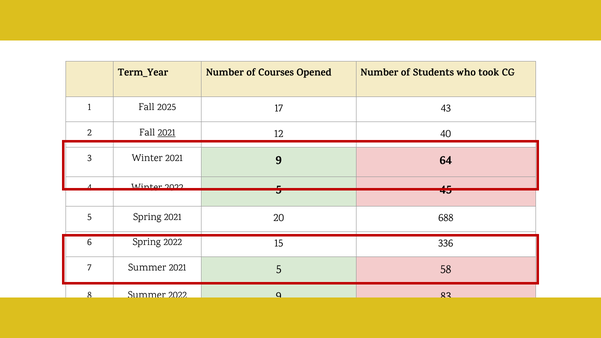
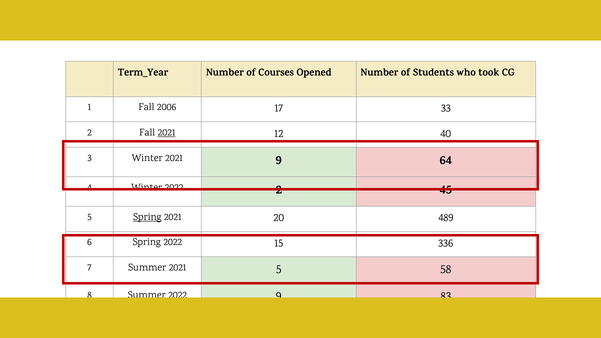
2025: 2025 -> 2006 (167, 107)
43: 43 -> 33 (446, 108)
5: 5 -> 2 (279, 189)
Spring underline: none -> present (147, 217)
688: 688 -> 489 (446, 218)
